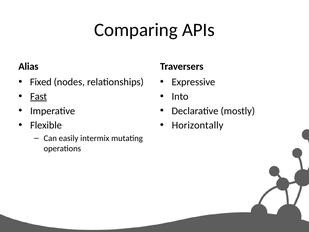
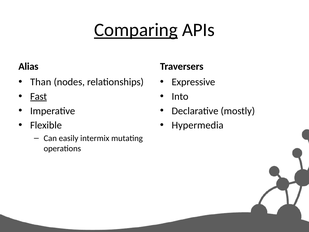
Comparing underline: none -> present (136, 30)
Fixed: Fixed -> Than (41, 82)
Horizontally: Horizontally -> Hypermedia (198, 125)
